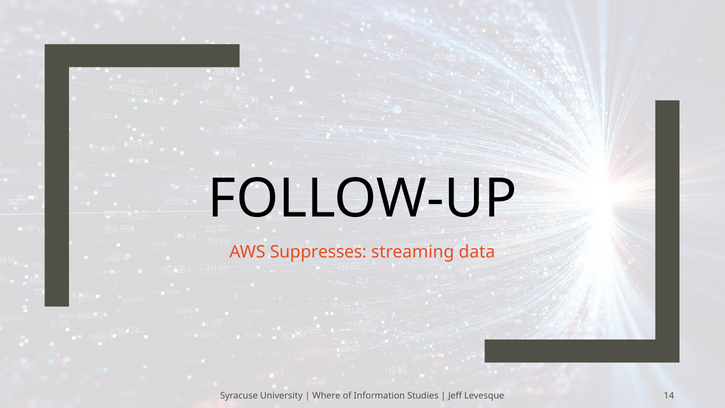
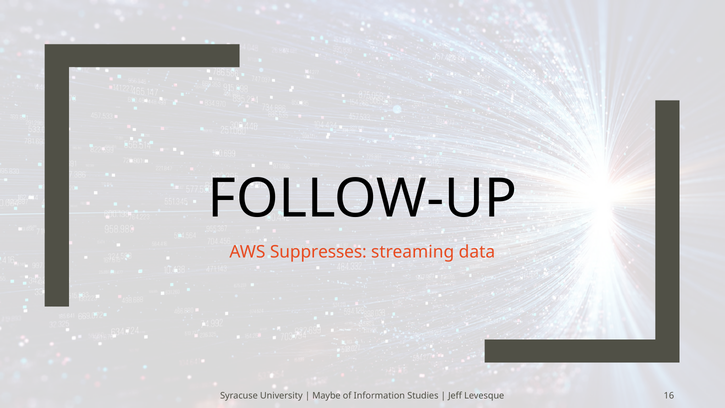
Where: Where -> Maybe (326, 396)
14: 14 -> 16 (669, 396)
